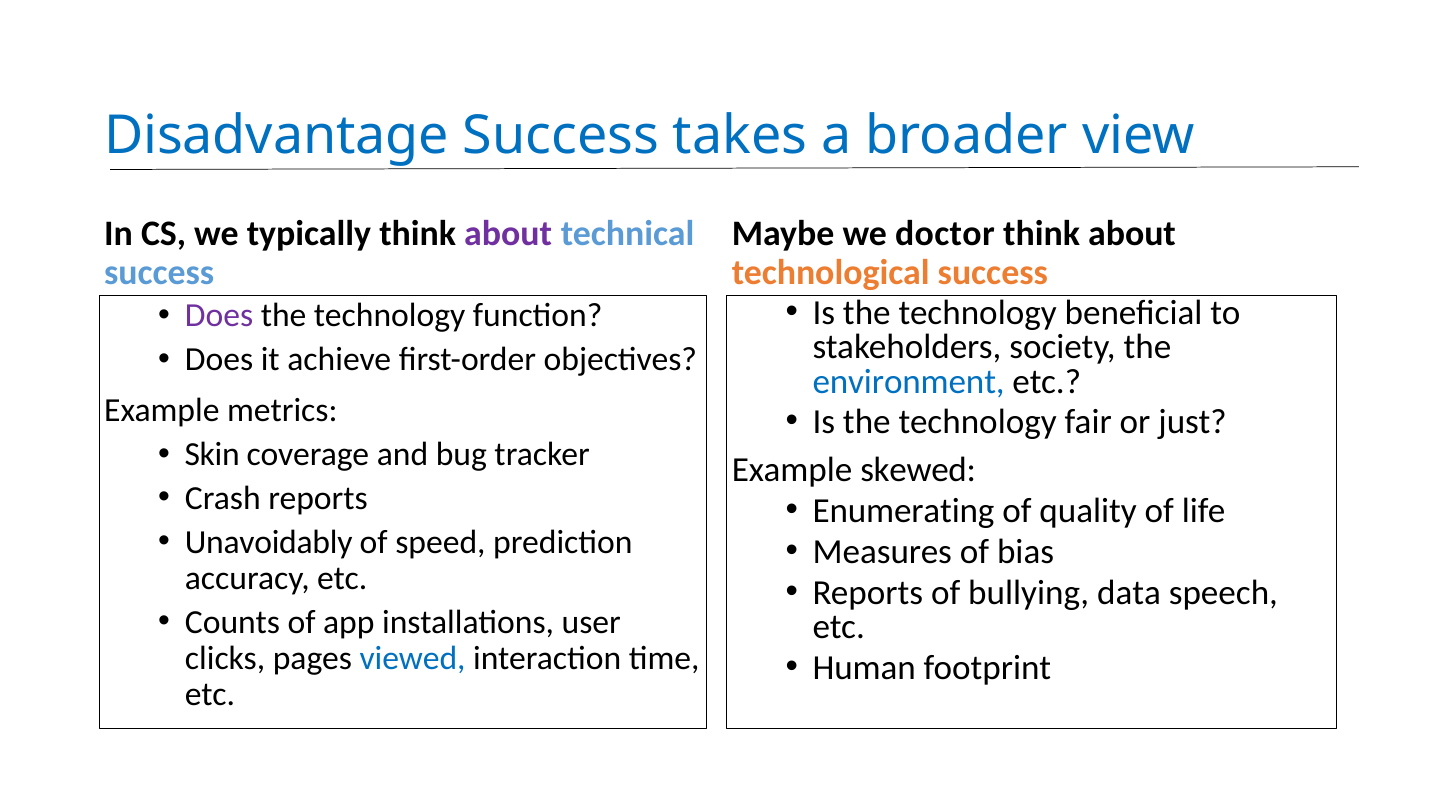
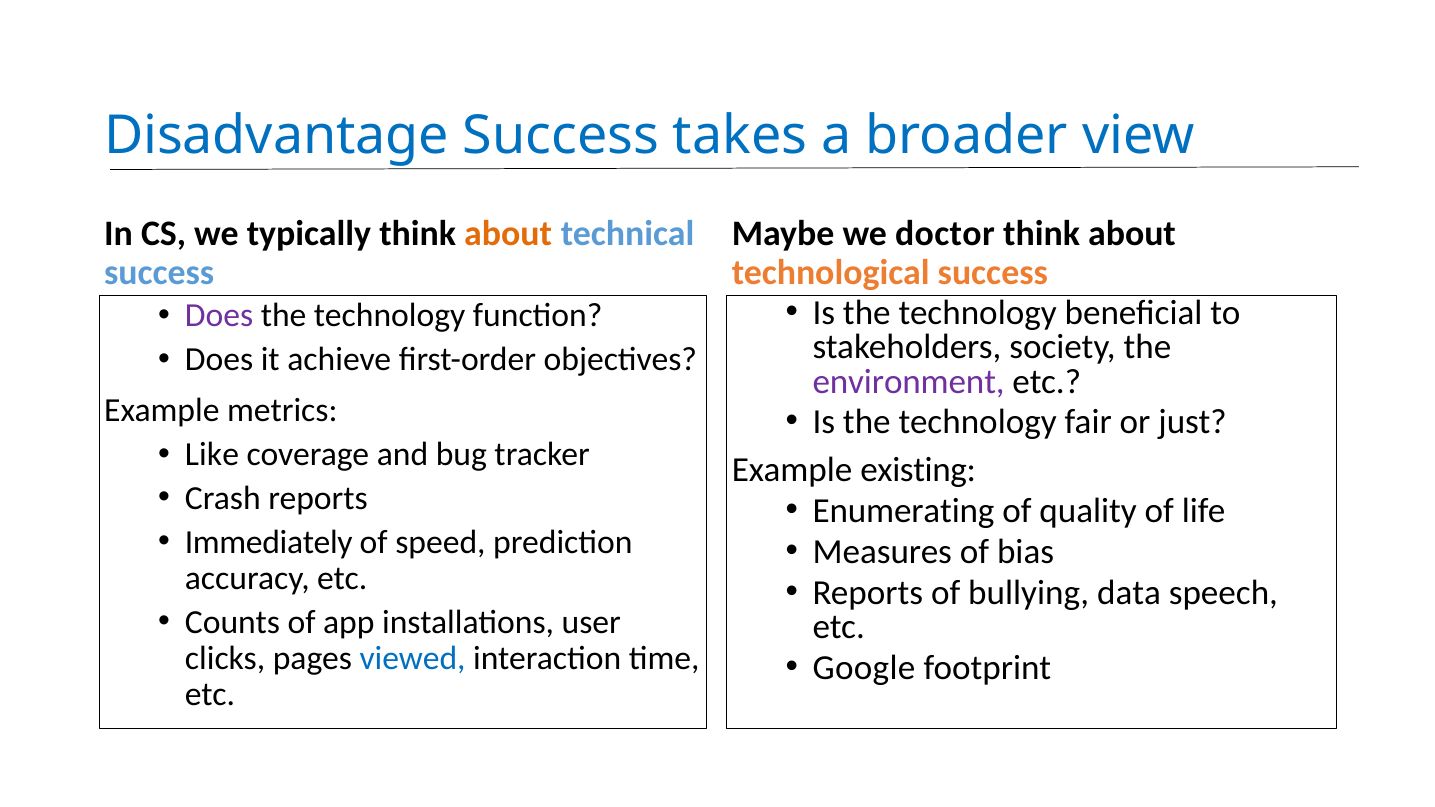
about colour: purple -> orange (508, 234)
environment colour: blue -> purple (909, 382)
Skin: Skin -> Like (212, 454)
skewed: skewed -> existing (918, 470)
Unavoidably: Unavoidably -> Immediately (269, 542)
Human: Human -> Google (864, 668)
